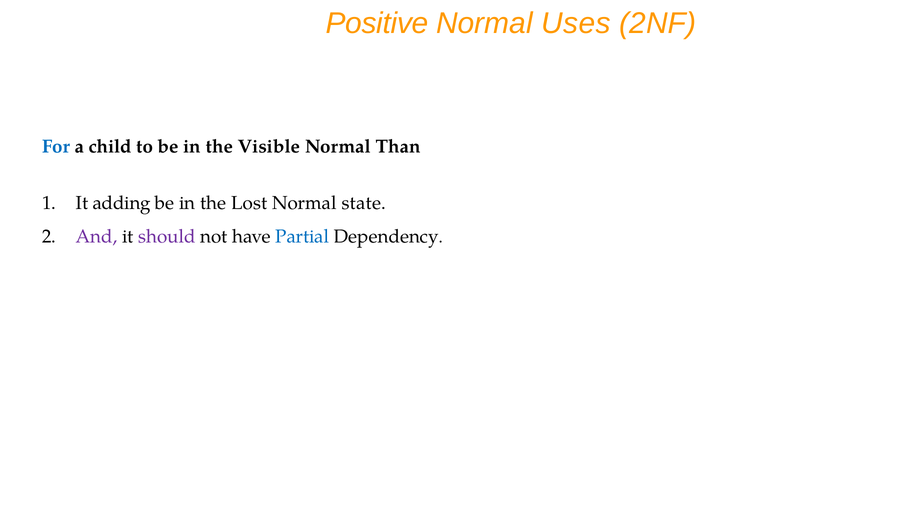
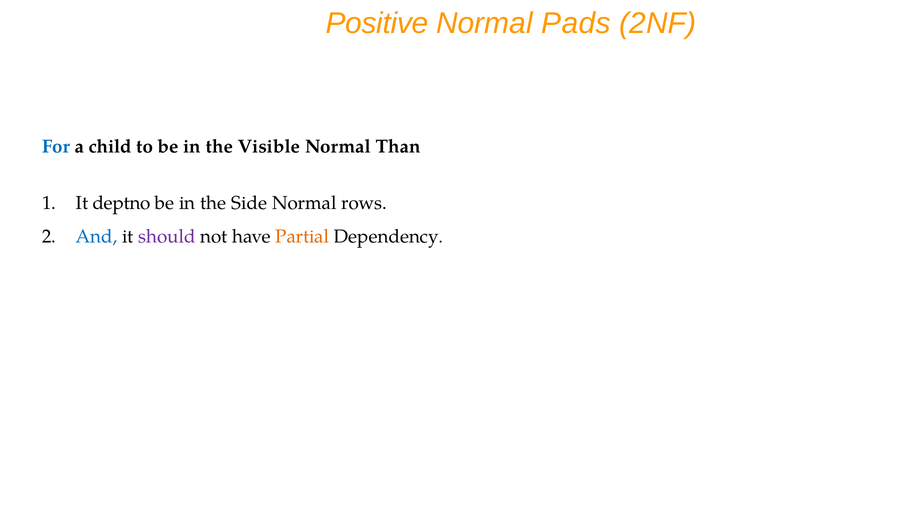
Uses: Uses -> Pads (576, 23)
adding: adding -> deptno (122, 203)
Lost: Lost -> Side (249, 203)
state: state -> rows (364, 203)
And colour: purple -> blue (97, 237)
Partial colour: blue -> orange (302, 237)
